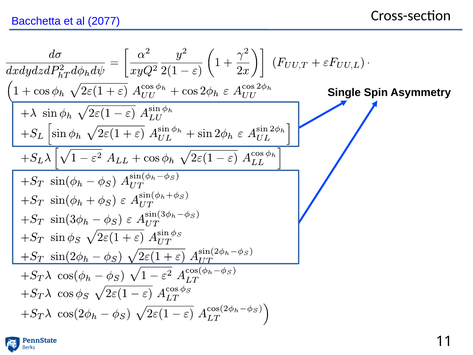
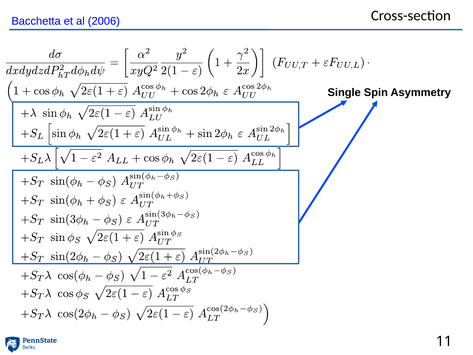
2077: 2077 -> 2006 (104, 21)
